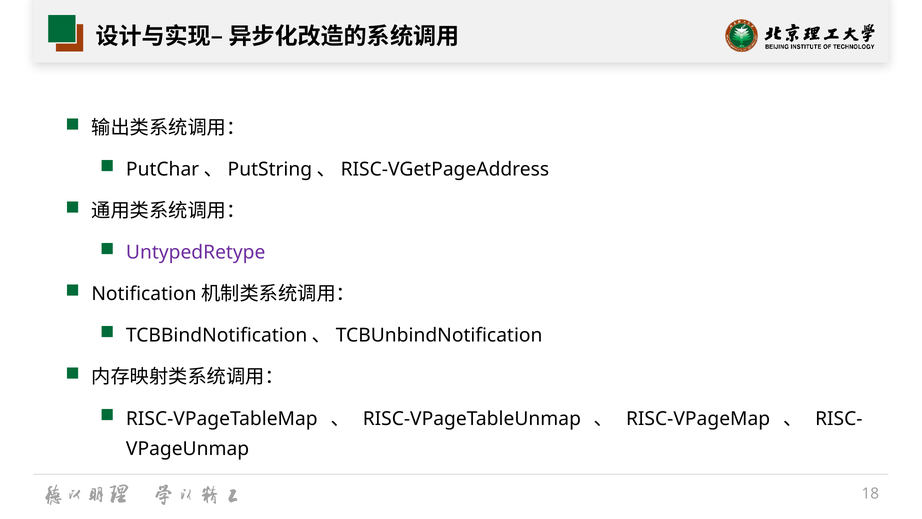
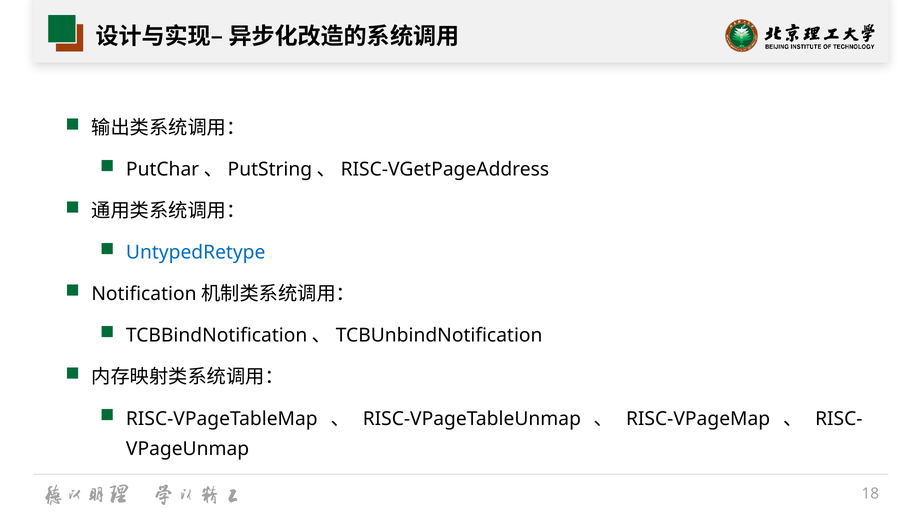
UntypedRetype colour: purple -> blue (196, 252)
